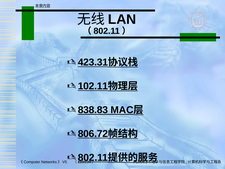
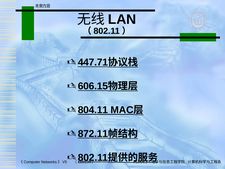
423.31: 423.31 -> 447.71 (93, 62)
102.11: 102.11 -> 606.15 (93, 86)
838.83: 838.83 -> 804.11 (93, 110)
806.72: 806.72 -> 872.11 (93, 134)
